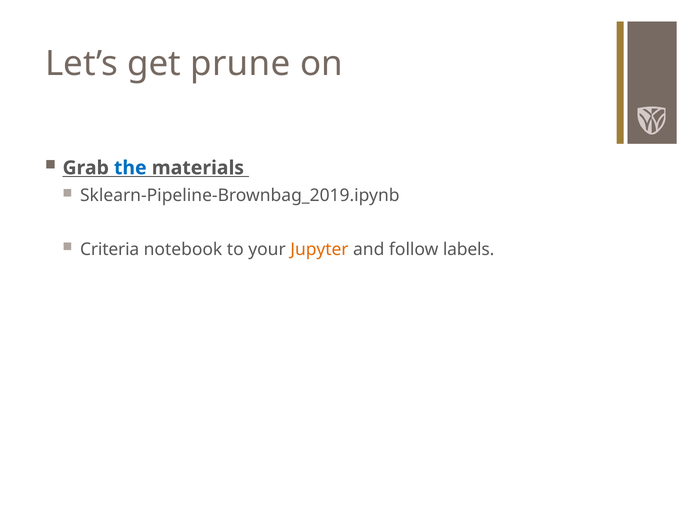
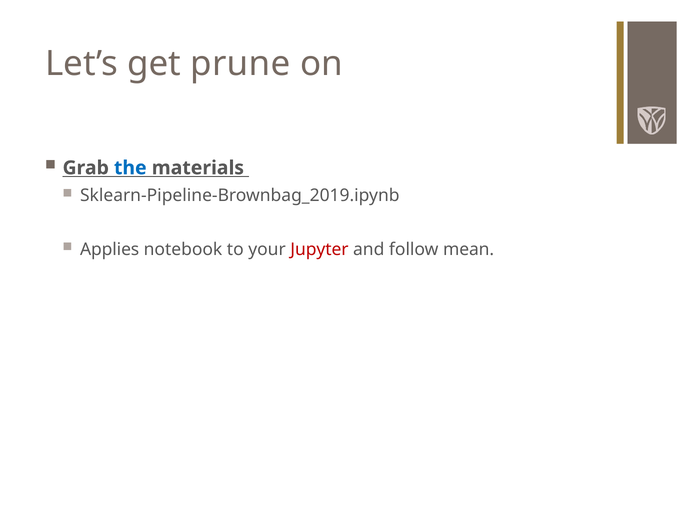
Criteria: Criteria -> Applies (110, 249)
Jupyter colour: orange -> red (319, 249)
labels: labels -> mean (469, 249)
